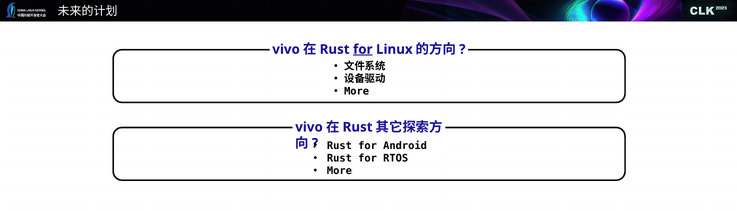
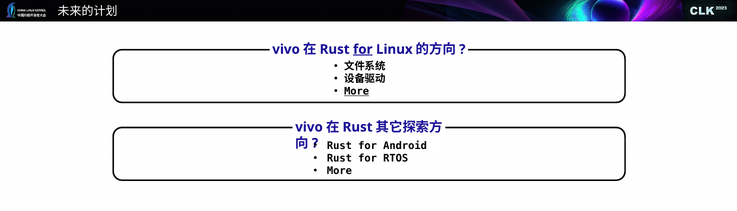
More underline: none -> present (357, 91)
